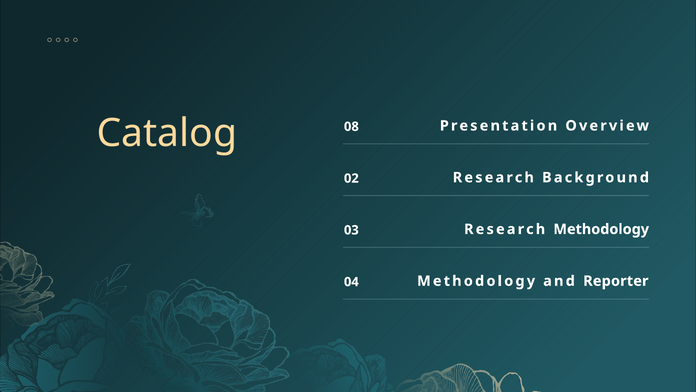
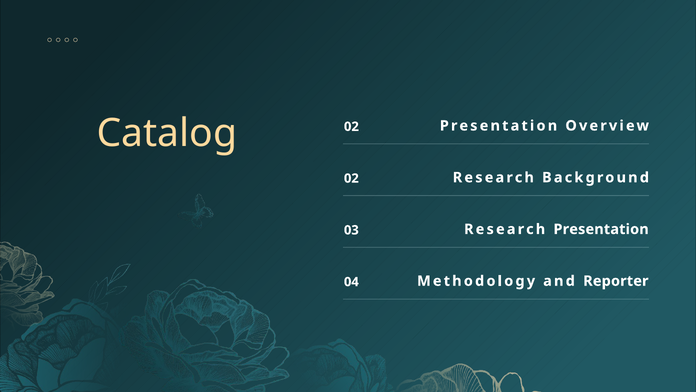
Catalog 08: 08 -> 02 (351, 126)
Research Methodology: Methodology -> Presentation (601, 229)
